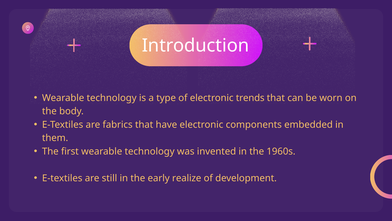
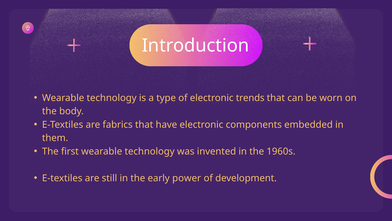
realize: realize -> power (187, 178)
